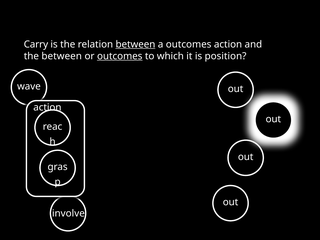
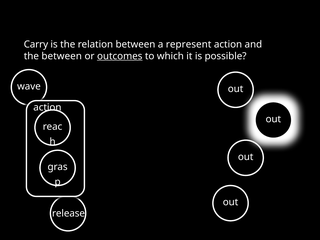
between underline: present -> none (135, 44)
a outcomes: outcomes -> represent (189, 44)
position: position -> possible (226, 56)
involve: involve -> release (68, 213)
